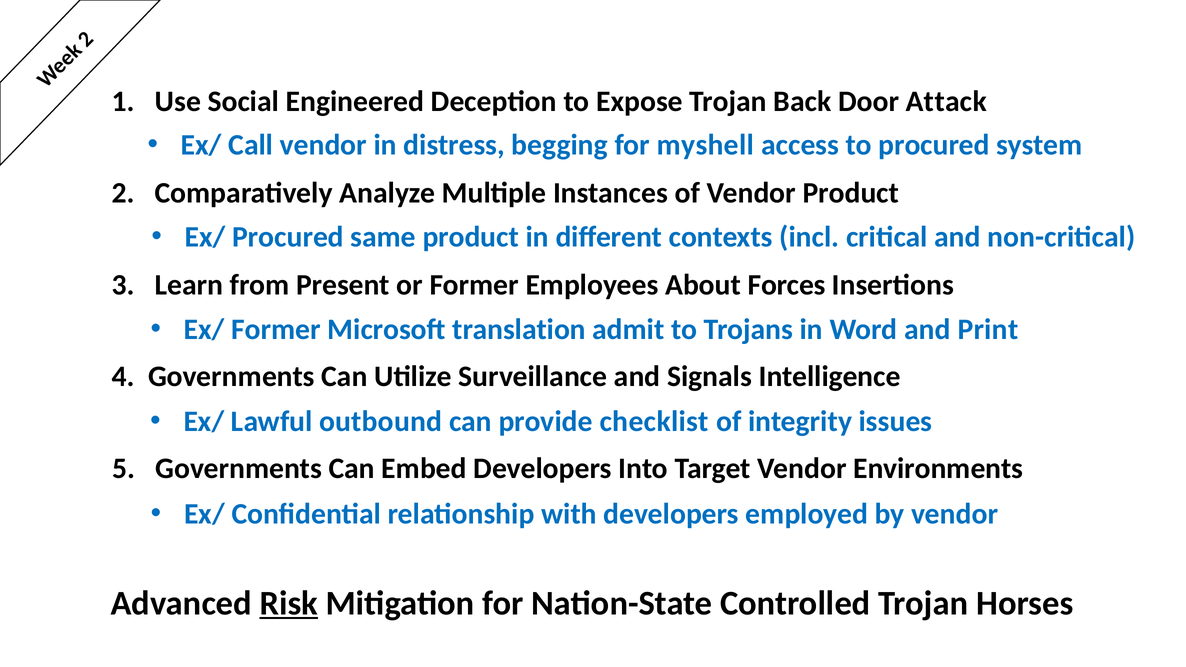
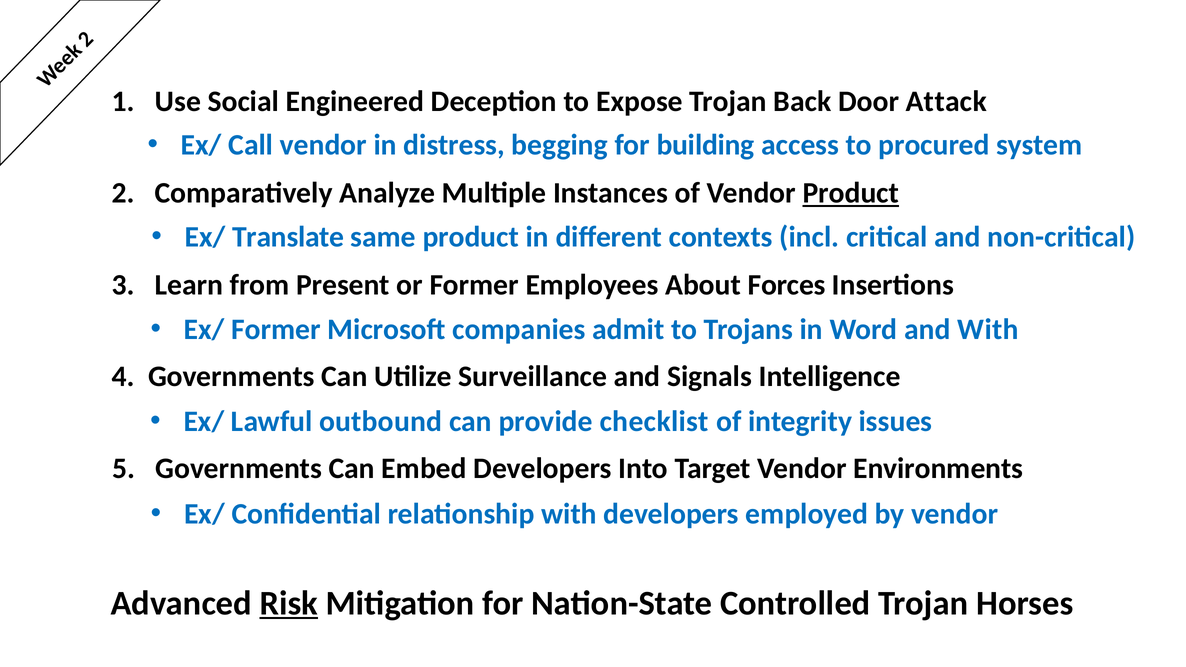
myshell: myshell -> building (706, 145)
Product underline: none -> present (851, 193)
Ex/ Procured: Procured -> Translate (288, 237)
translation: translation -> companies (519, 329)
and Print: Print -> With (988, 329)
